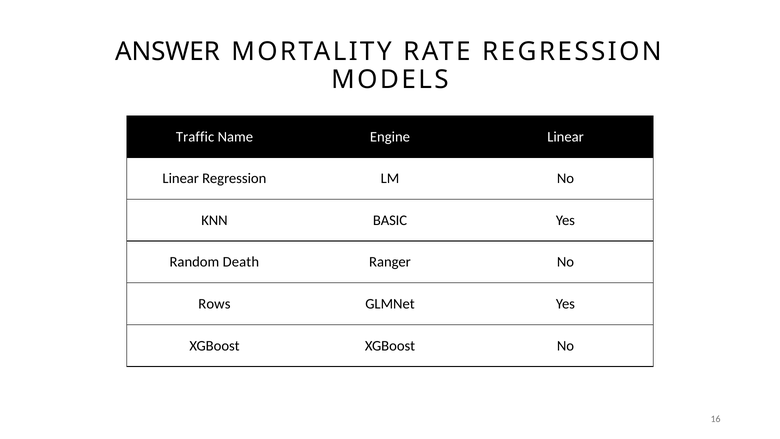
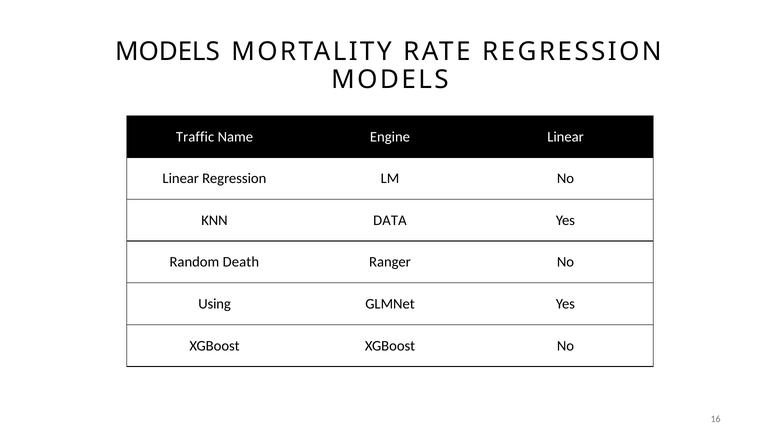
ANSWER: ANSWER -> MODELS (167, 52)
BASIC: BASIC -> DATA (390, 220)
Rows: Rows -> Using (215, 304)
